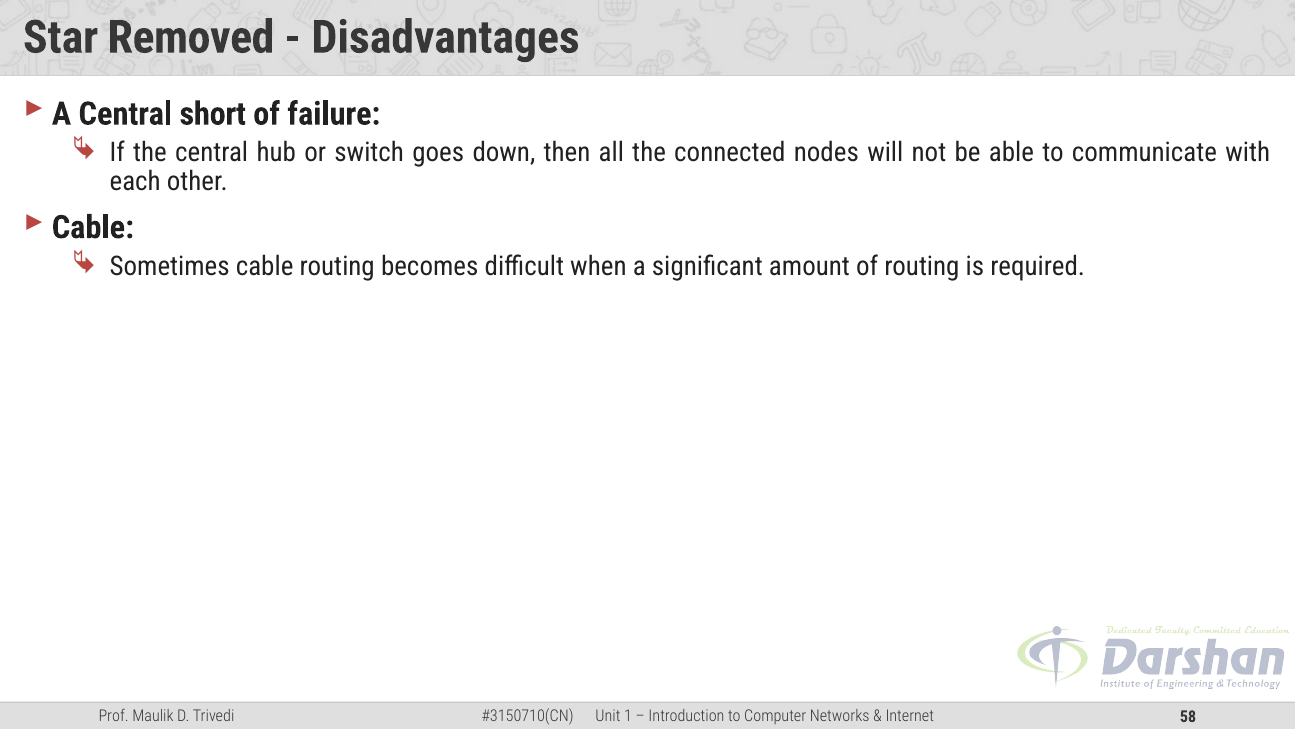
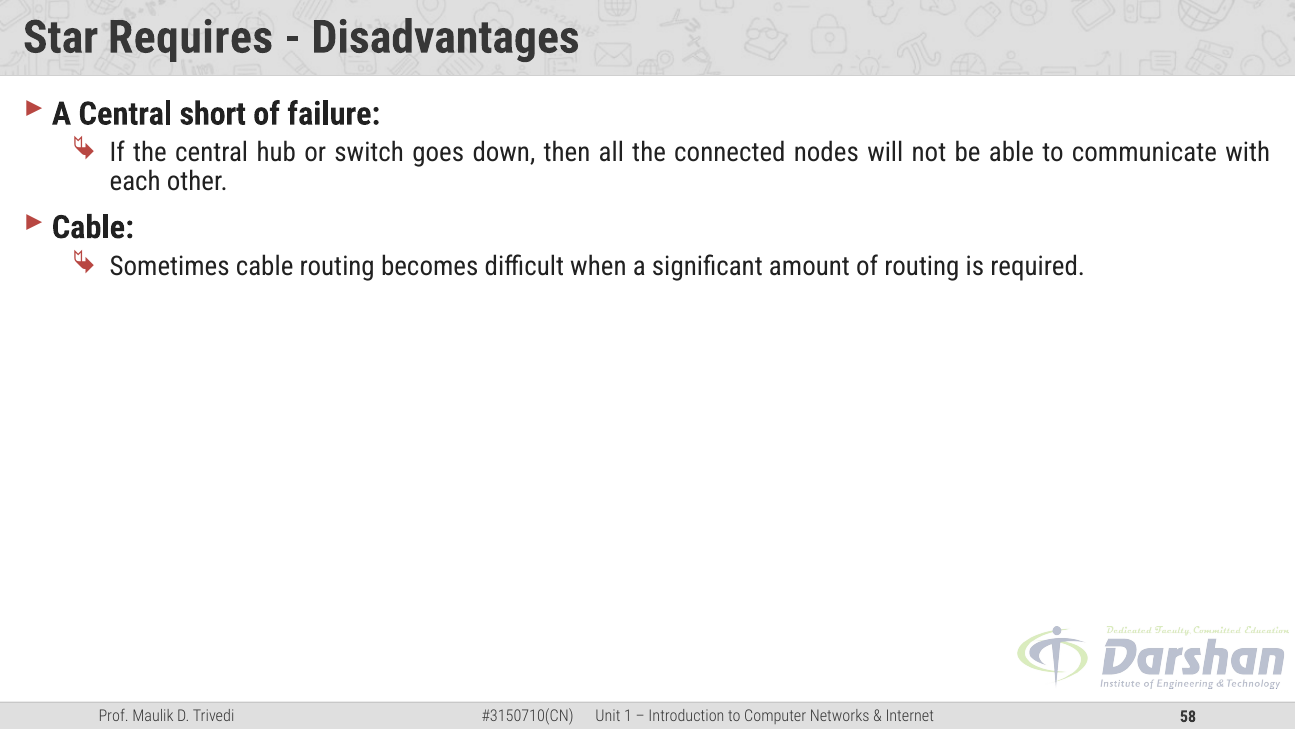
Removed: Removed -> Requires (191, 37)
